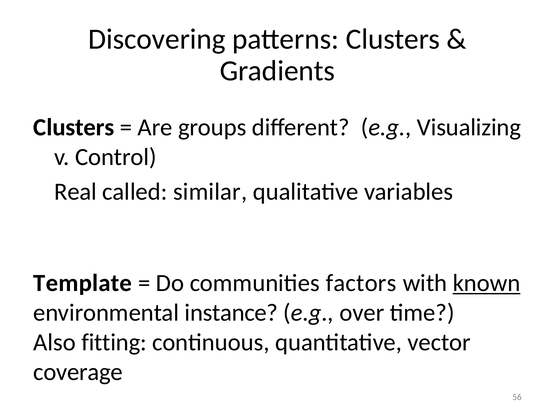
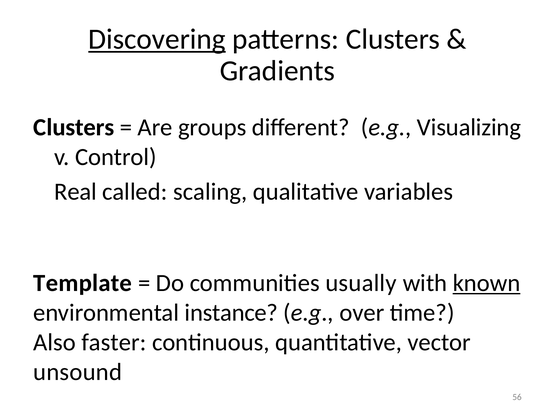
Discovering underline: none -> present (157, 39)
similar: similar -> scaling (210, 192)
factors: factors -> usually (361, 283)
fitting: fitting -> faster (114, 343)
coverage: coverage -> unsound (78, 372)
